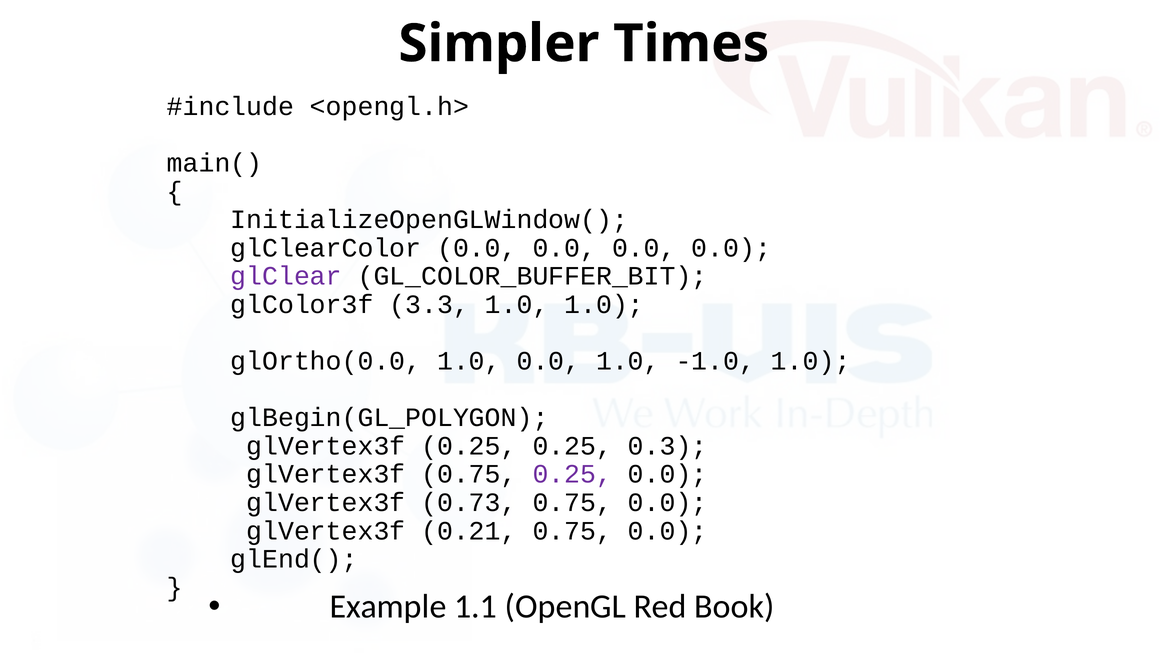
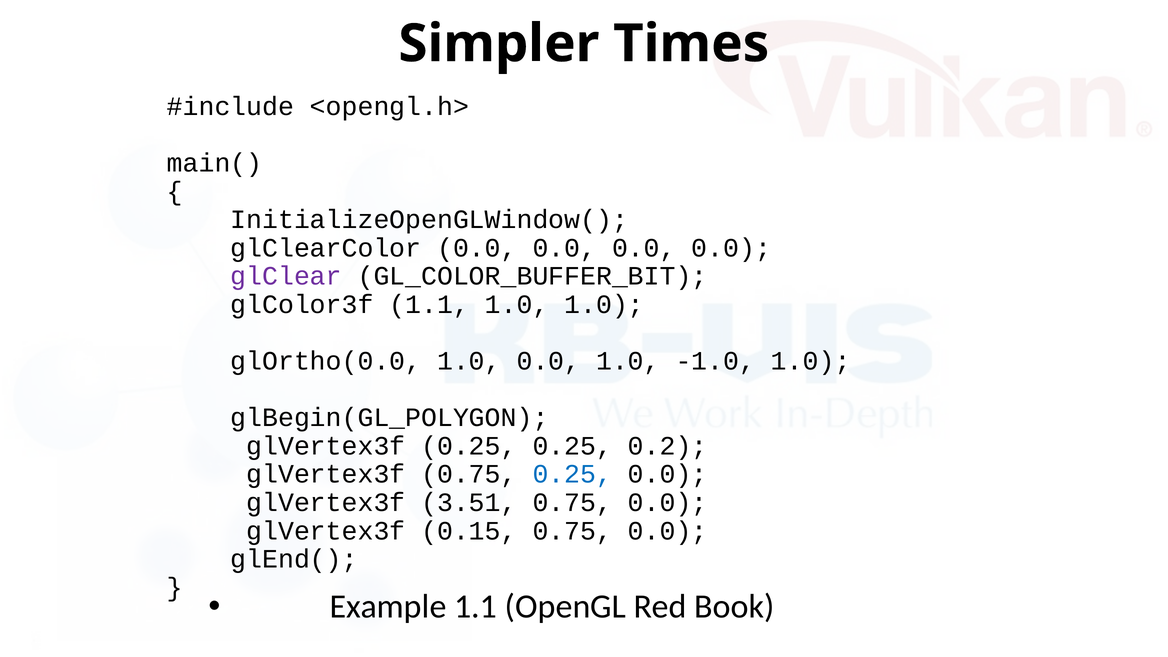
glColor3f 3.3: 3.3 -> 1.1 (429, 304)
0.3: 0.3 -> 0.2 (668, 446)
0.25 colour: purple -> blue (572, 474)
0.73: 0.73 -> 3.51 (469, 502)
0.21: 0.21 -> 0.15 (469, 531)
